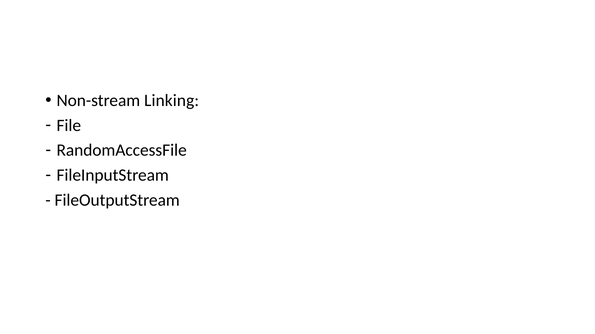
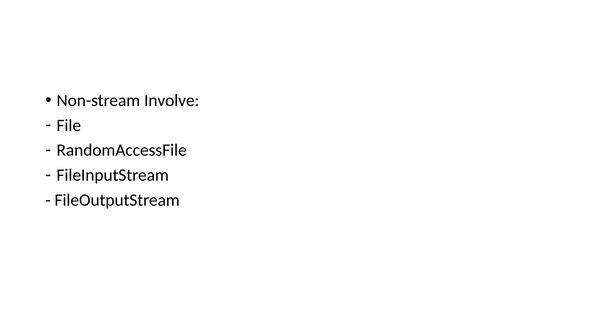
Linking: Linking -> Involve (172, 101)
